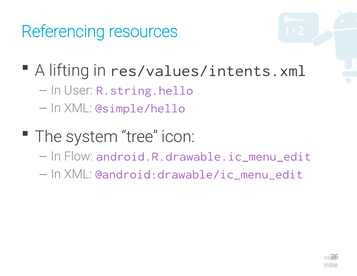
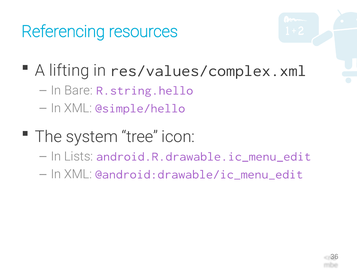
res/values/intents.xml: res/values/intents.xml -> res/values/complex.xml (208, 71)
User: User -> Bare (78, 90)
Flow: Flow -> Lists (79, 156)
